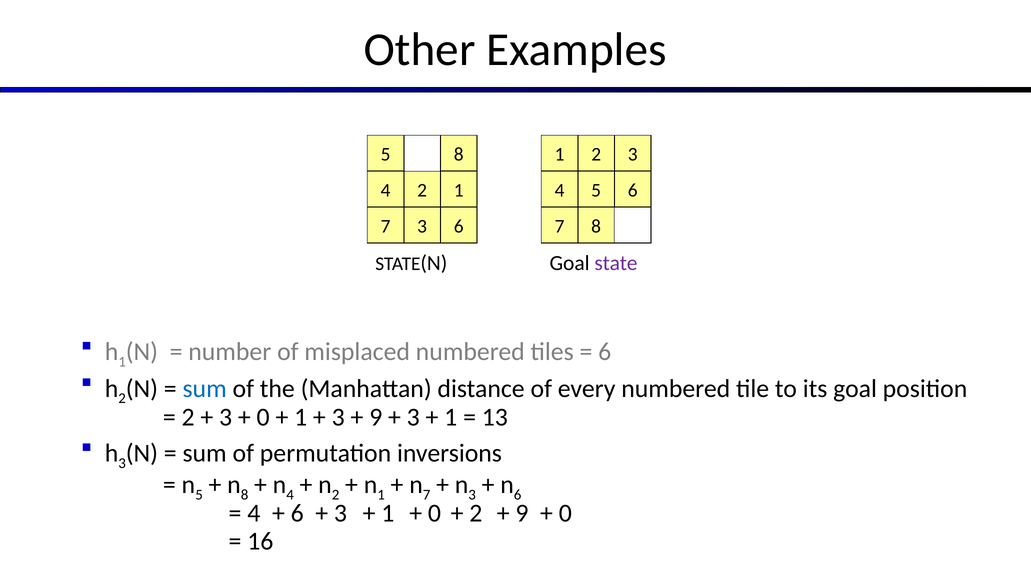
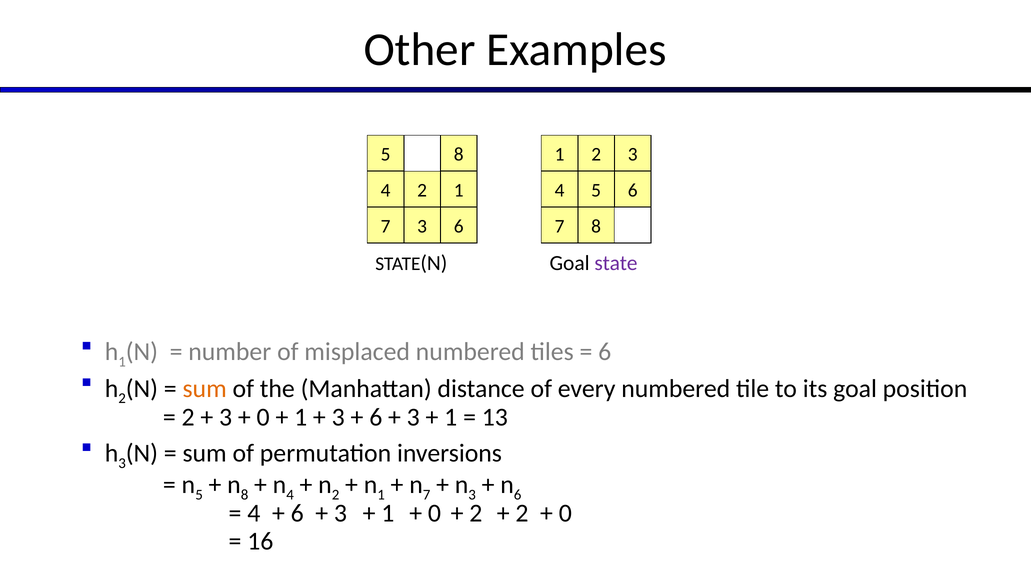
sum colour: blue -> orange (205, 388)
9: 9 -> 6 (376, 417)
9: 9 -> 2 (522, 513)
